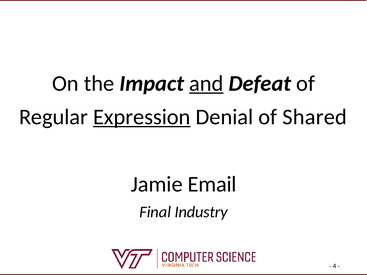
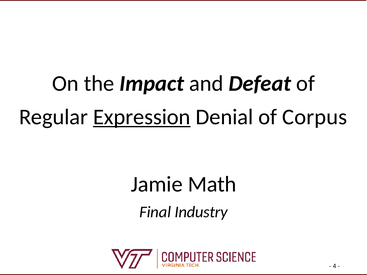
and underline: present -> none (206, 84)
Shared: Shared -> Corpus (315, 117)
Email: Email -> Math (212, 184)
